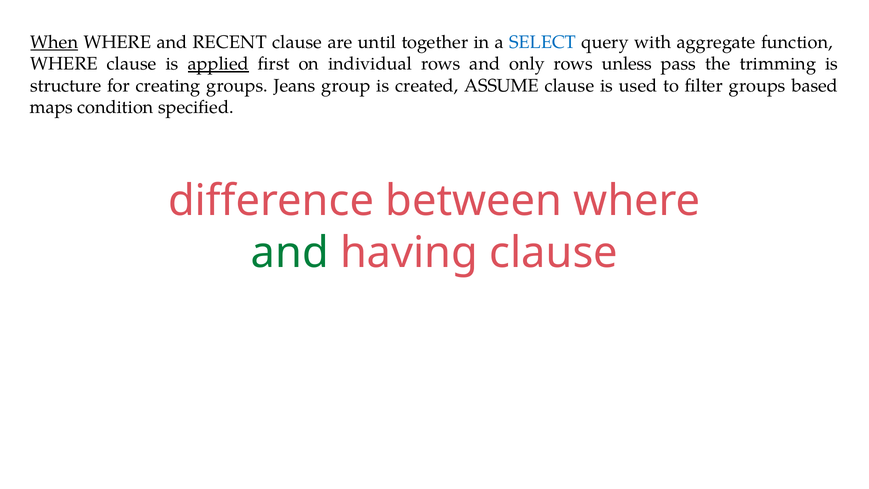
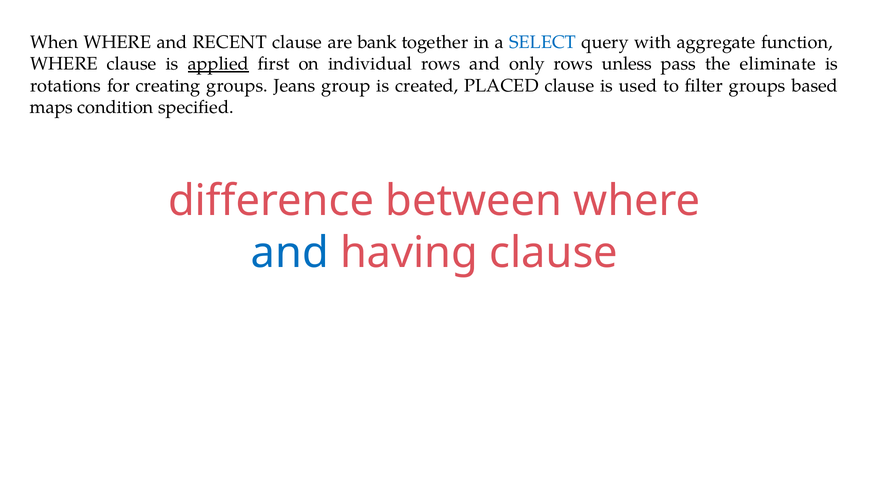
When underline: present -> none (54, 42)
until: until -> bank (377, 42)
trimming: trimming -> eliminate (778, 64)
structure: structure -> rotations (66, 86)
ASSUME: ASSUME -> PLACED (501, 86)
and colour: green -> blue (290, 253)
